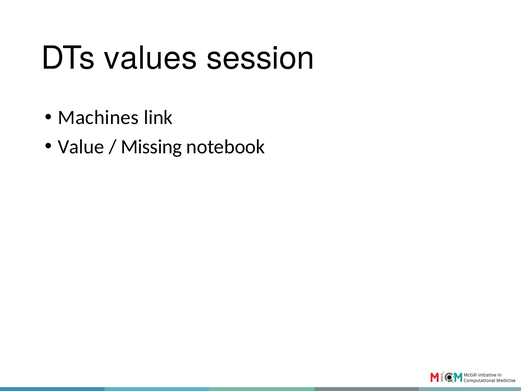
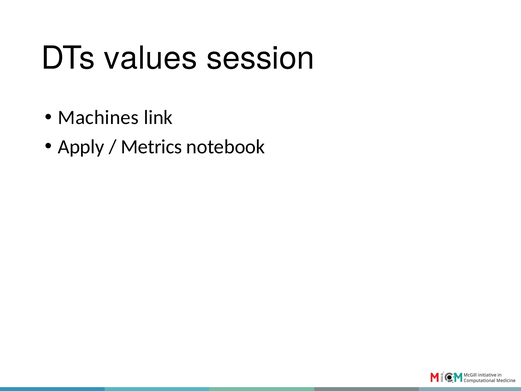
Value: Value -> Apply (81, 147)
Missing: Missing -> Metrics (151, 147)
